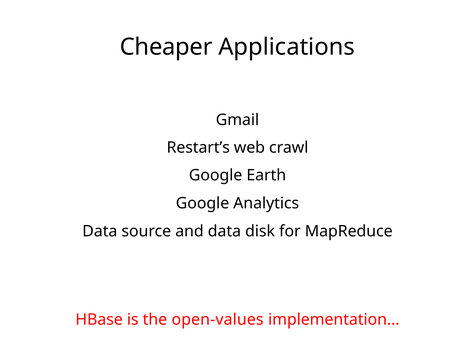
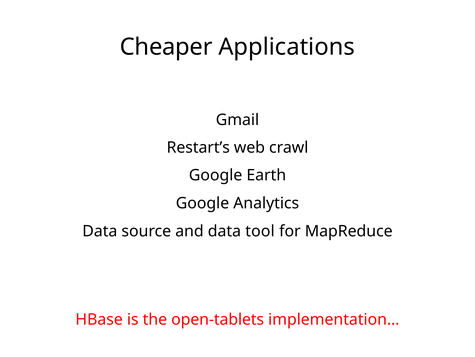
disk: disk -> tool (260, 231)
open-values: open-values -> open-tablets (218, 319)
